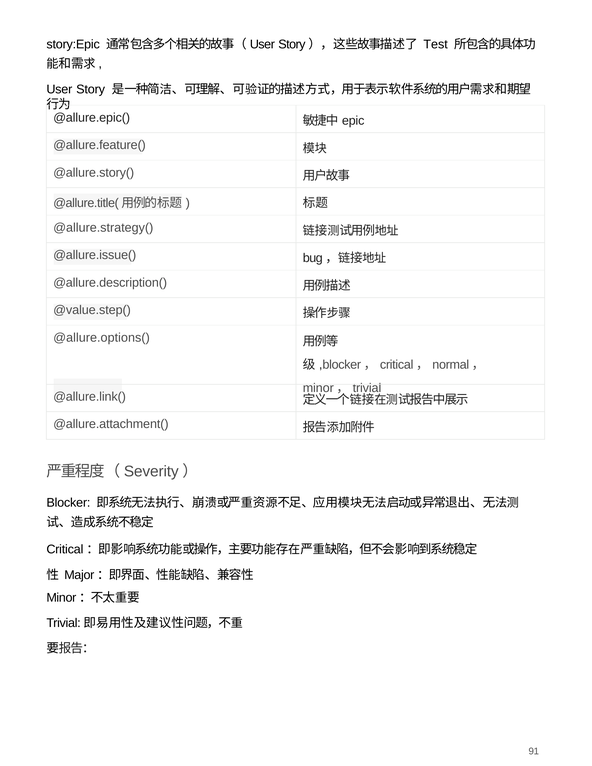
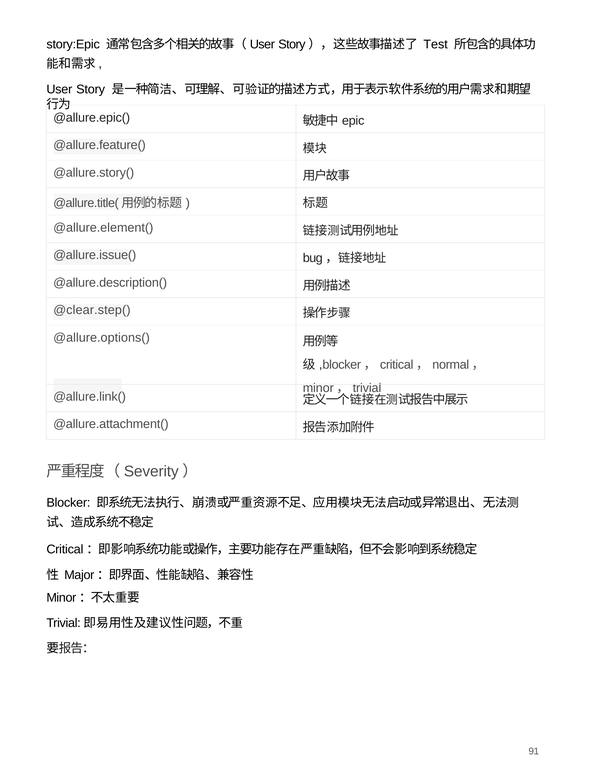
@allure.strategy(: @allure.strategy( -> @allure.element( (103, 228)
@value.step(: @value.step( -> @clear.step( (92, 310)
